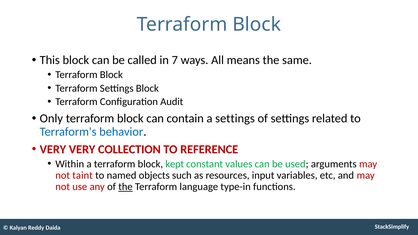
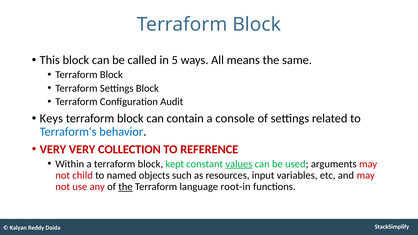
7: 7 -> 5 (175, 60)
Only: Only -> Keys (51, 119)
a settings: settings -> console (235, 119)
values underline: none -> present (239, 164)
taint: taint -> child (83, 175)
type-in: type-in -> root-in (236, 187)
